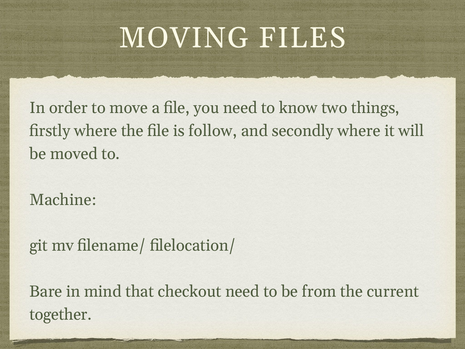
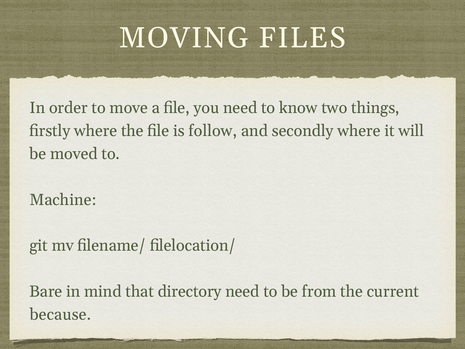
checkout: checkout -> directory (190, 291)
together: together -> because (60, 314)
